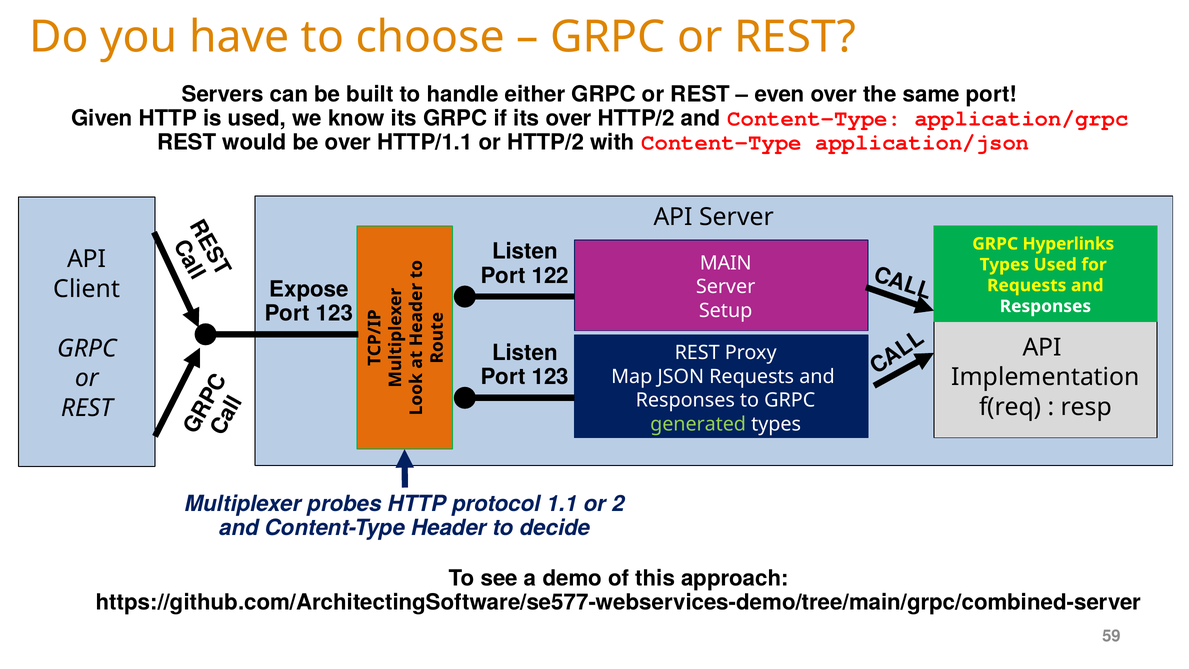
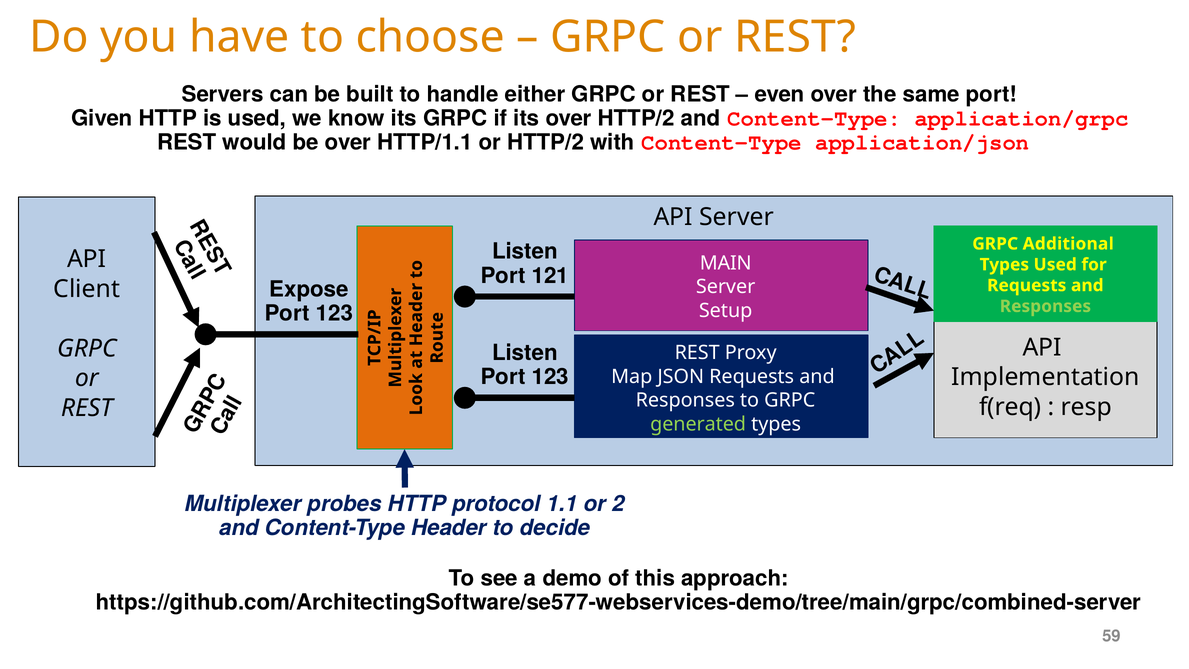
Hyperlinks: Hyperlinks -> Additional (1068, 244)
122: 122 -> 121 (550, 276)
Responses colour: white -> light green (1045, 306)
